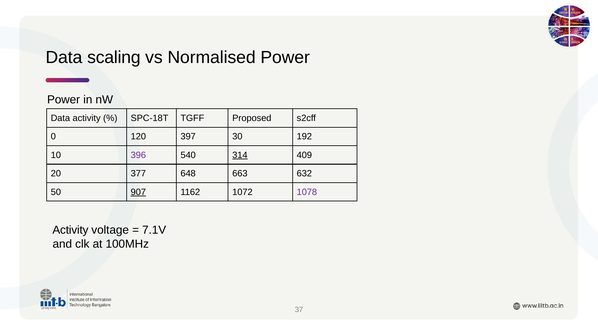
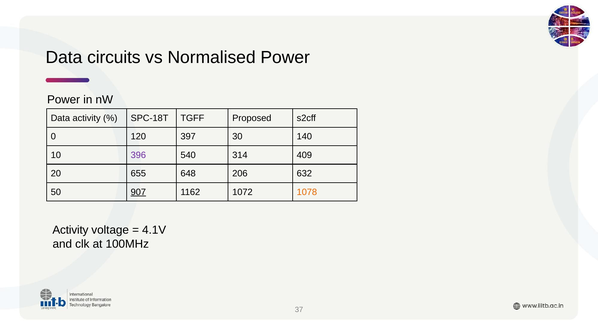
scaling: scaling -> circuits (114, 58)
192: 192 -> 140 (304, 137)
314 underline: present -> none (240, 155)
377: 377 -> 655 (138, 174)
663: 663 -> 206 (240, 174)
1078 colour: purple -> orange (307, 192)
7.1V: 7.1V -> 4.1V (154, 230)
